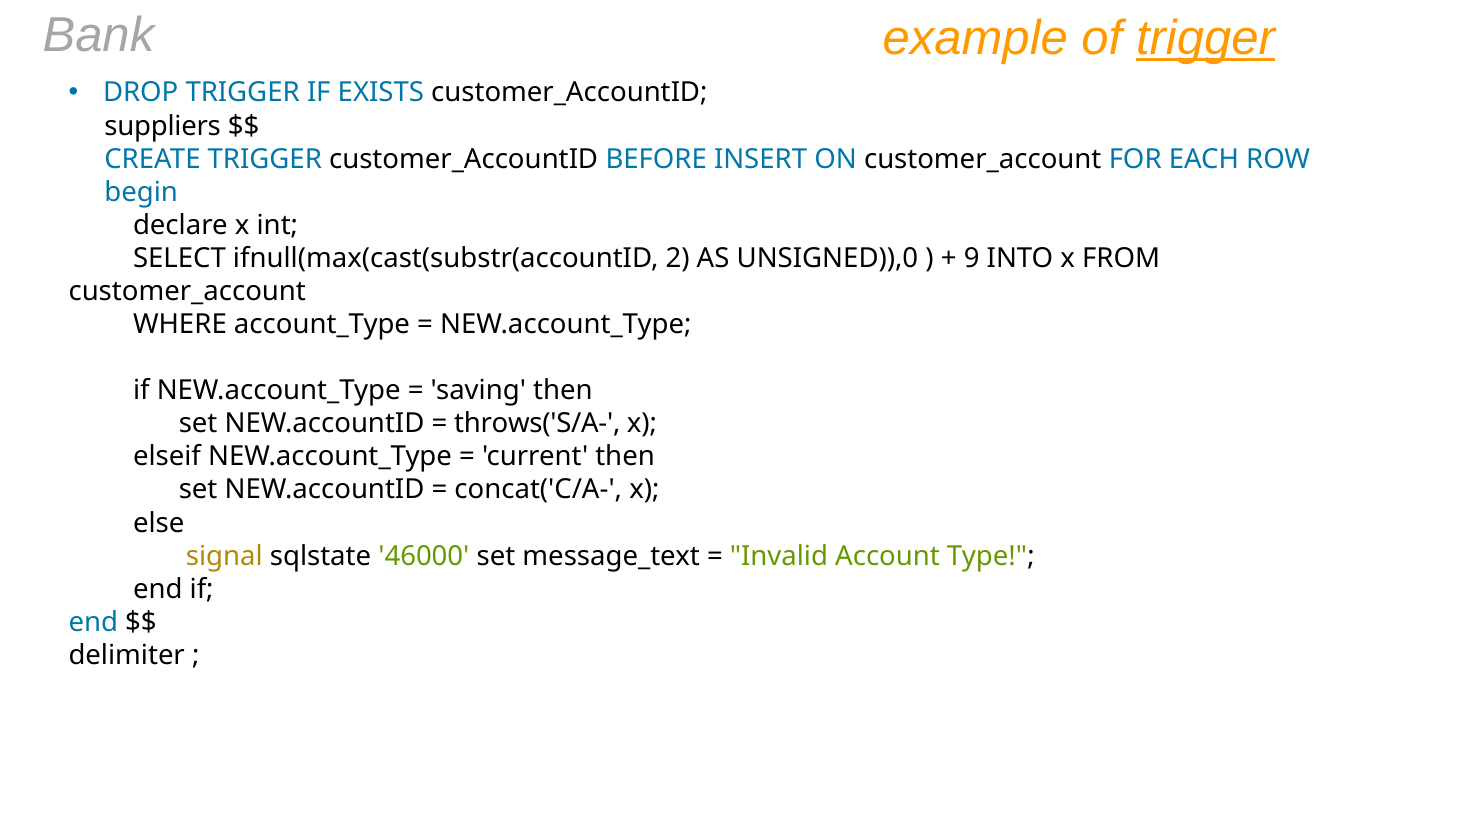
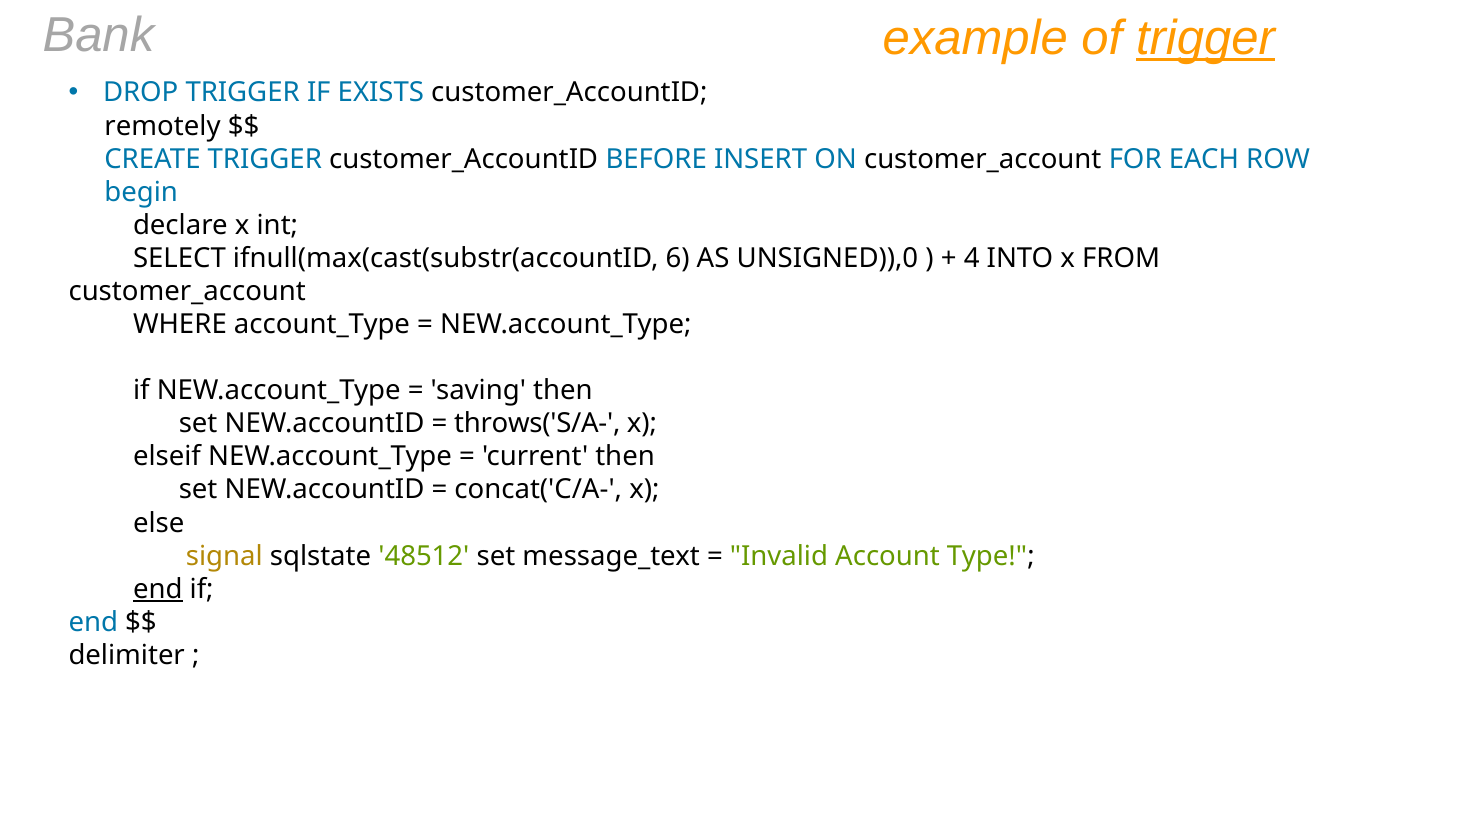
suppliers: suppliers -> remotely (163, 126)
2: 2 -> 6 (678, 258)
9: 9 -> 4 (972, 258)
46000: 46000 -> 48512 (424, 556)
end underline: none -> present (158, 589)
